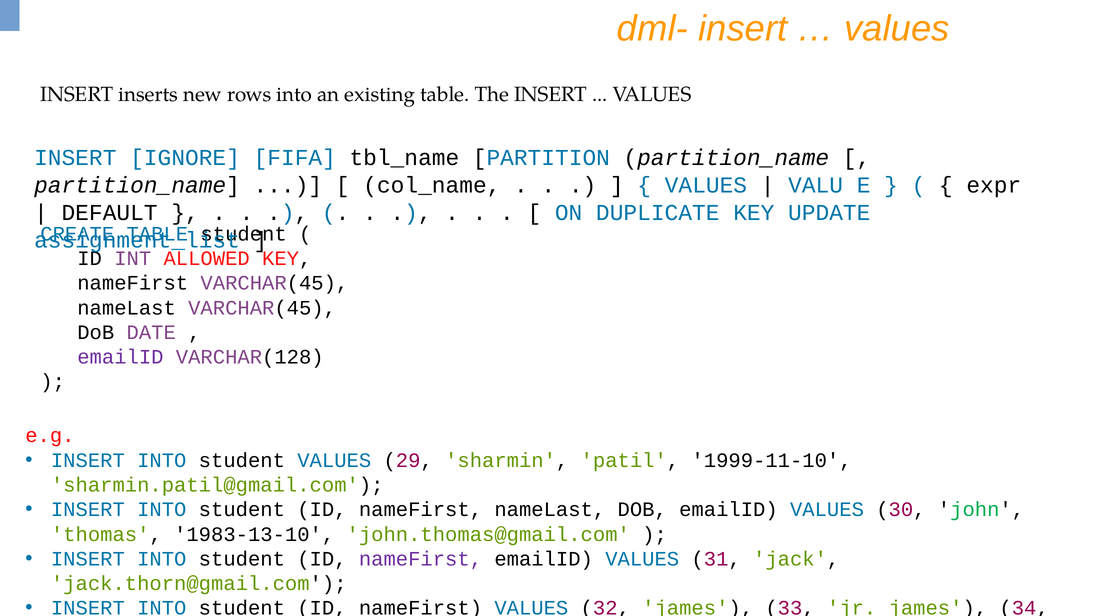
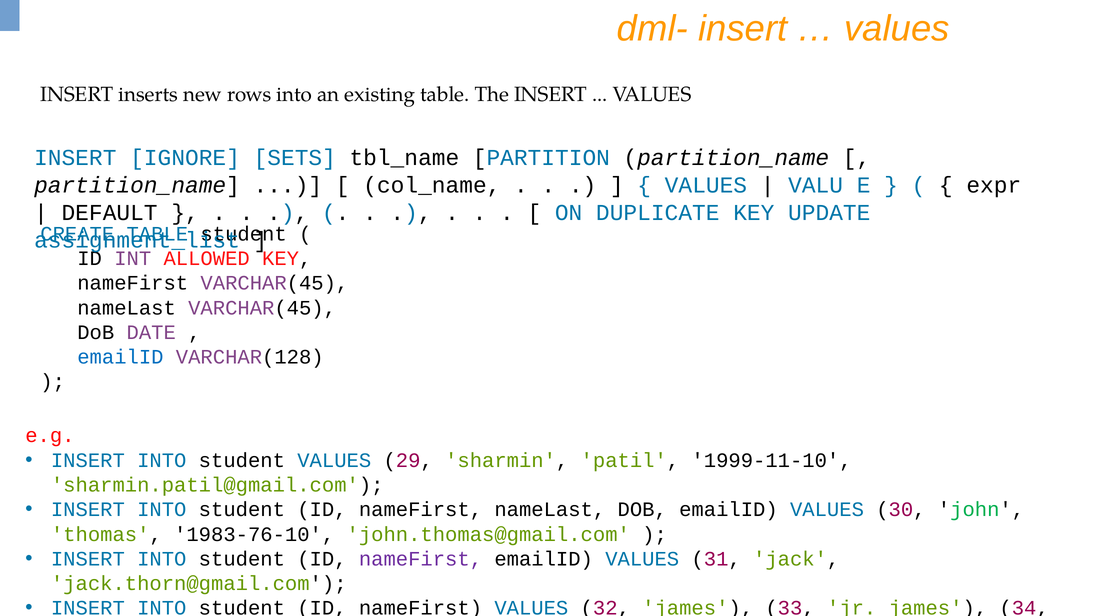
FIFA: FIFA -> SETS (295, 158)
emailID colour: purple -> blue (120, 357)
1983-13-10: 1983-13-10 -> 1983-76-10 (254, 534)
